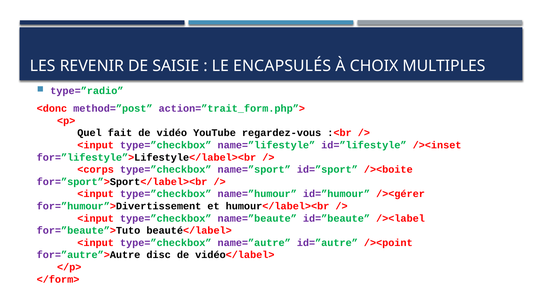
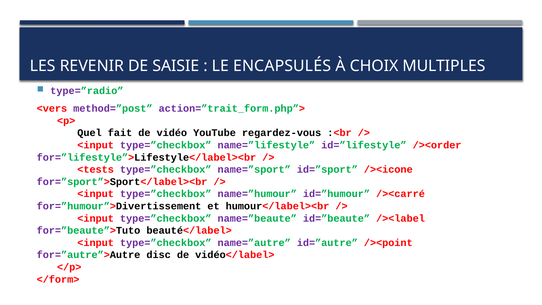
<donc: <donc -> <vers (52, 108)
/><inset: /><inset -> /><order (437, 145)
<corps: <corps -> <tests (96, 169)
/><boite: /><boite -> /><icone (388, 169)
/><gérer: /><gérer -> /><carré (400, 194)
